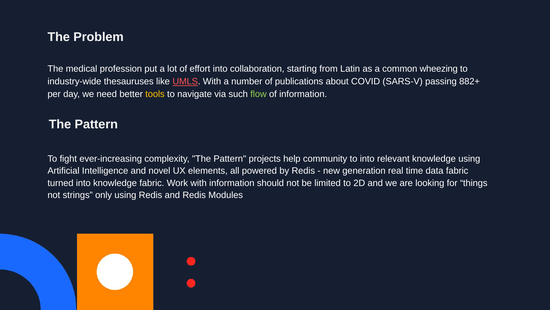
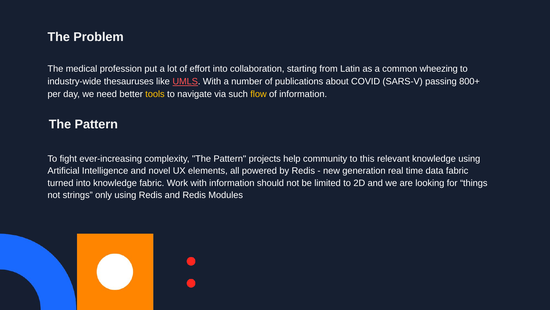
882+: 882+ -> 800+ (469, 81)
flow colour: light green -> yellow (258, 94)
to into: into -> this (367, 159)
